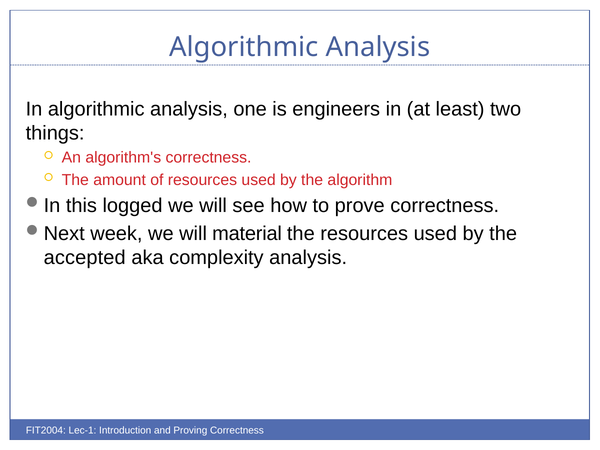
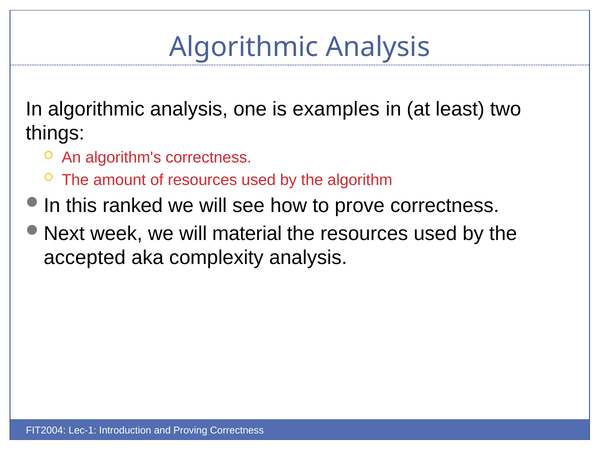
engineers: engineers -> examples (336, 109)
logged: logged -> ranked (133, 206)
